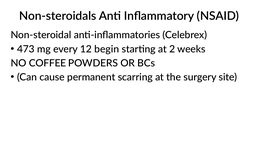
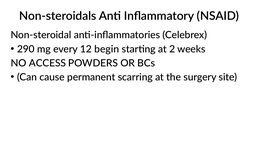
473: 473 -> 290 (26, 49)
COFFEE: COFFEE -> ACCESS (47, 63)
